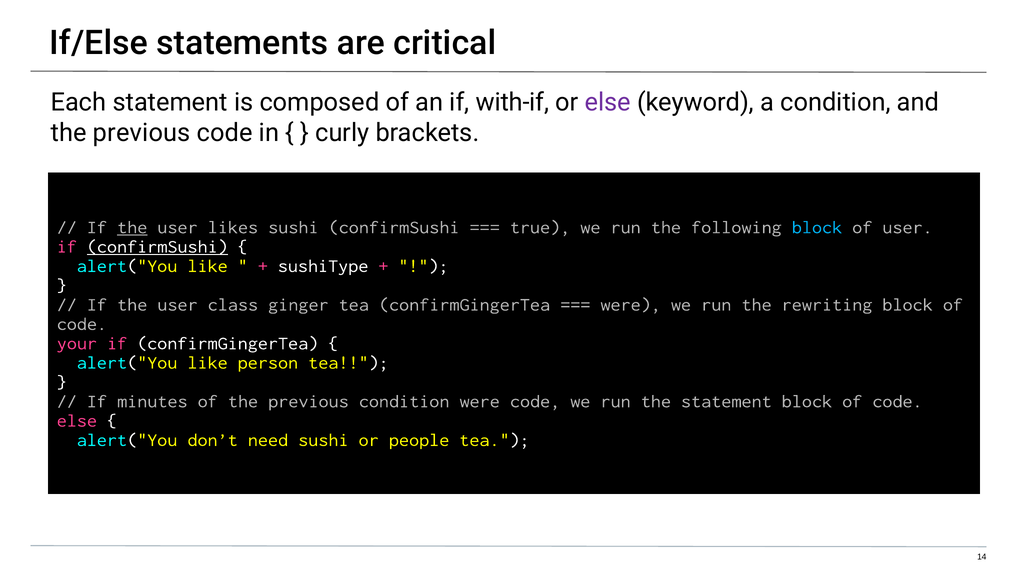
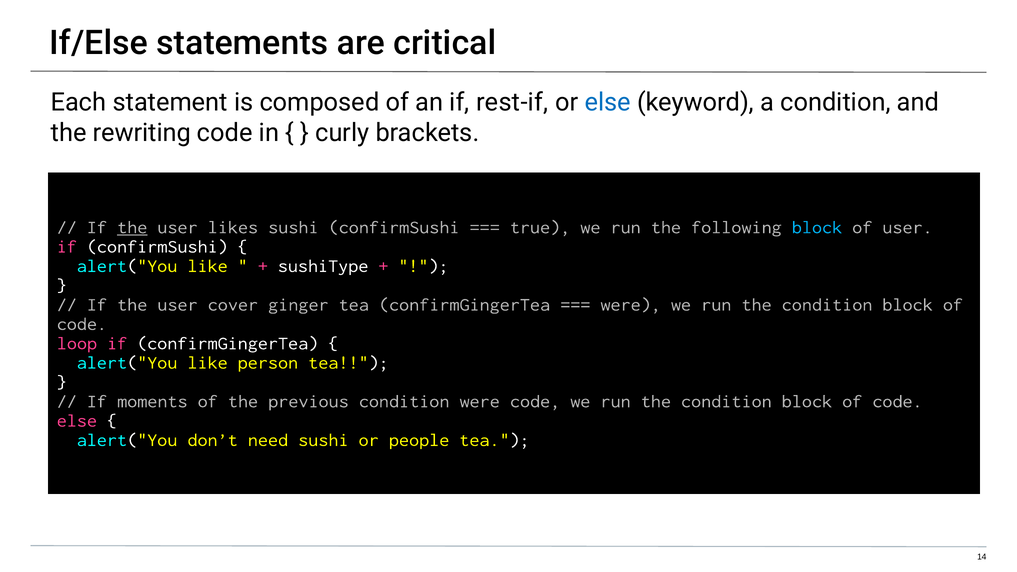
with-if: with-if -> rest-if (512, 102)
else colour: purple -> blue (608, 102)
previous: previous -> rewriting (142, 133)
confirmSushi underline: present -> none (157, 247)
class: class -> cover (233, 305)
rewriting: rewriting -> condition (827, 305)
your: your -> loop (77, 343)
minutes: minutes -> moments (152, 401)
statement: statement -> condition (726, 401)
